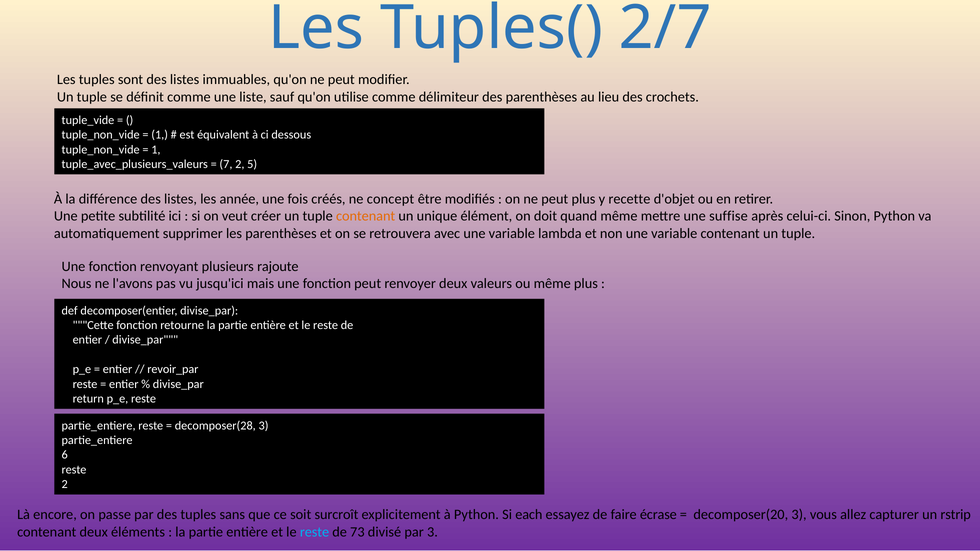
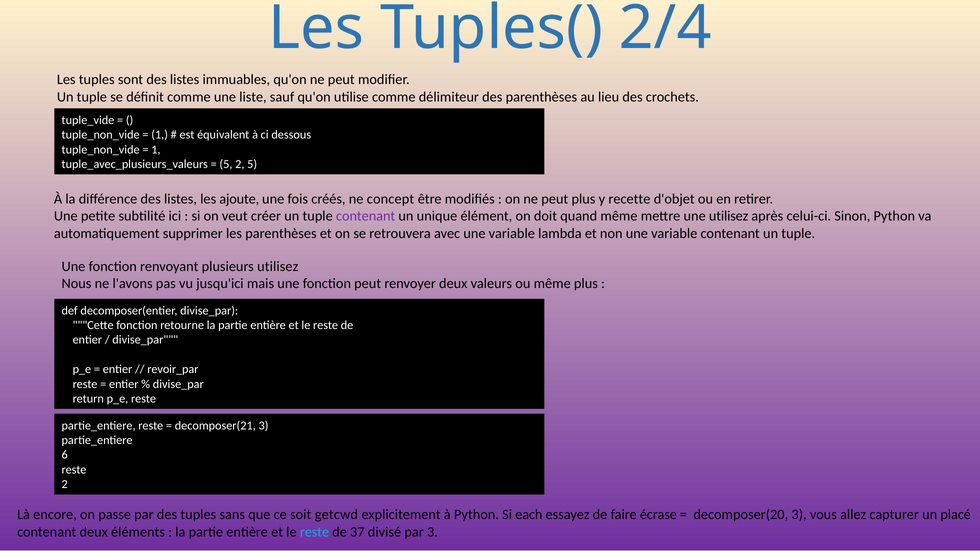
2/7: 2/7 -> 2/4 (665, 28)
7: 7 -> 5 (226, 164)
année: année -> ajoute (239, 199)
contenant colour: orange -> purple (366, 216)
une suffise: suffise -> utilisez (729, 216)
plusieurs rajoute: rajoute -> utilisez (278, 267)
decomposer(28: decomposer(28 -> decomposer(21 (215, 426)
surcroît: surcroît -> getcwd (336, 515)
rstrip: rstrip -> placé (956, 515)
73: 73 -> 37 (357, 532)
